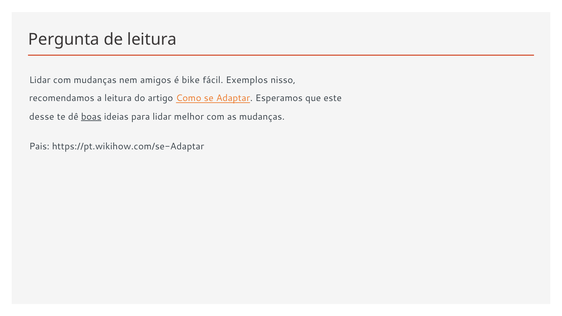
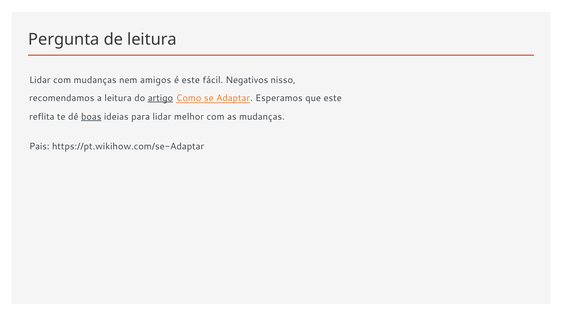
é bike: bike -> este (191, 80)
Exemplos: Exemplos -> Negativos (247, 80)
artigo underline: none -> present (160, 98)
desse: desse -> reflita (42, 117)
